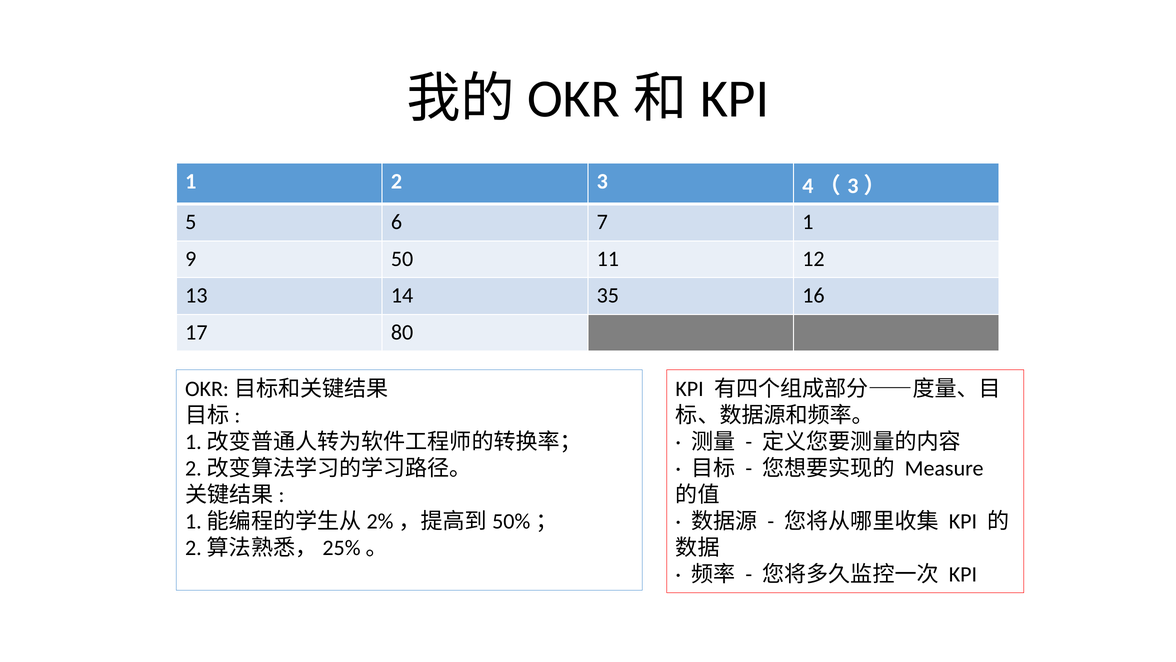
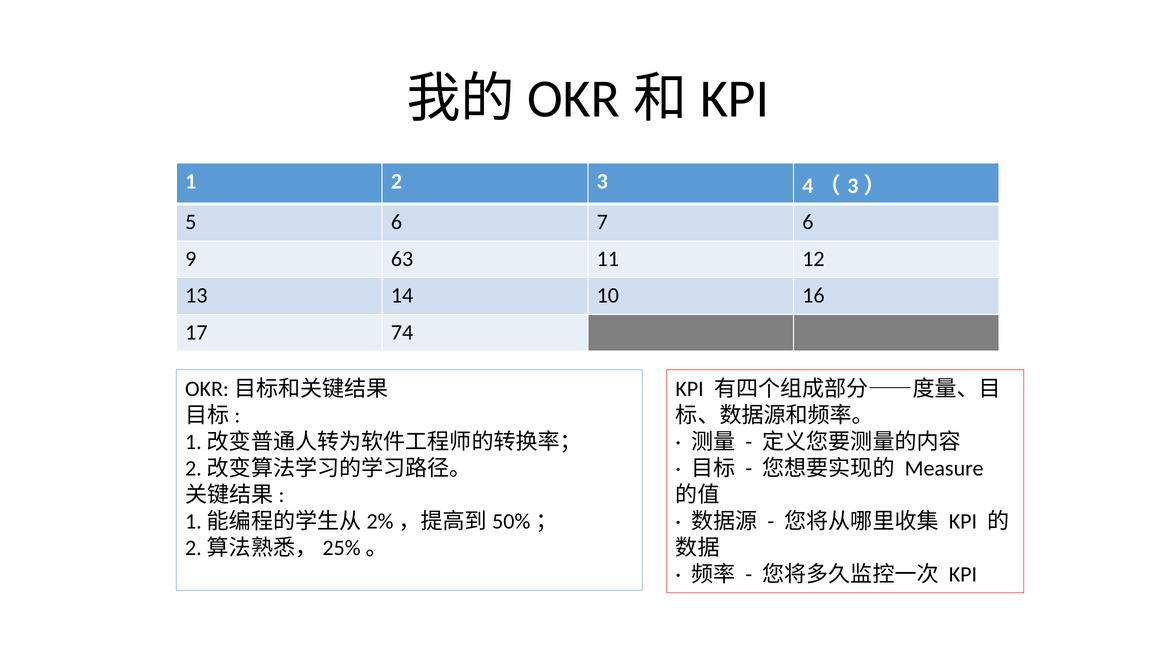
7 1: 1 -> 6 (808, 222)
50: 50 -> 63 (402, 259)
35: 35 -> 10 (608, 295)
80: 80 -> 74 (402, 332)
